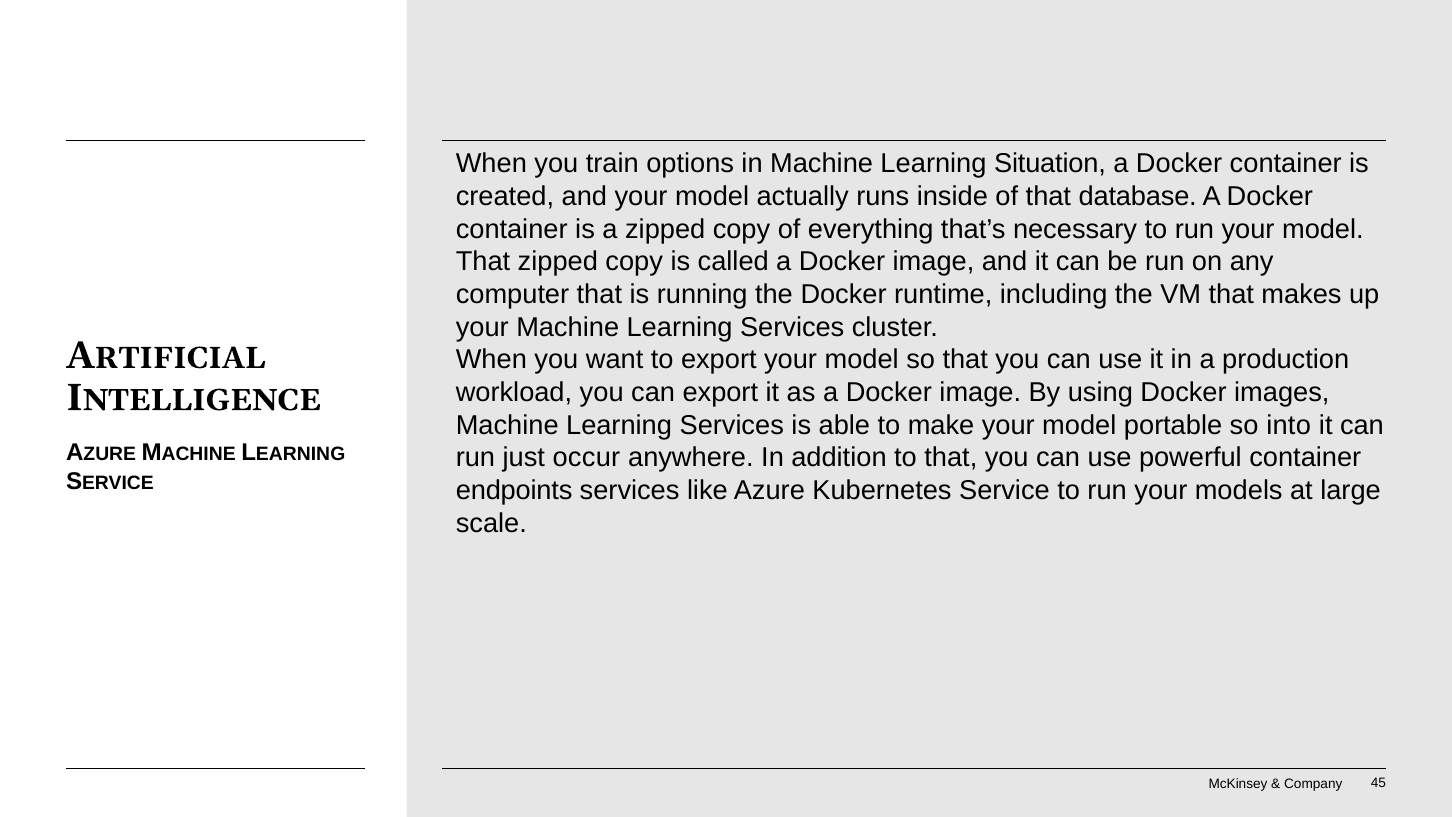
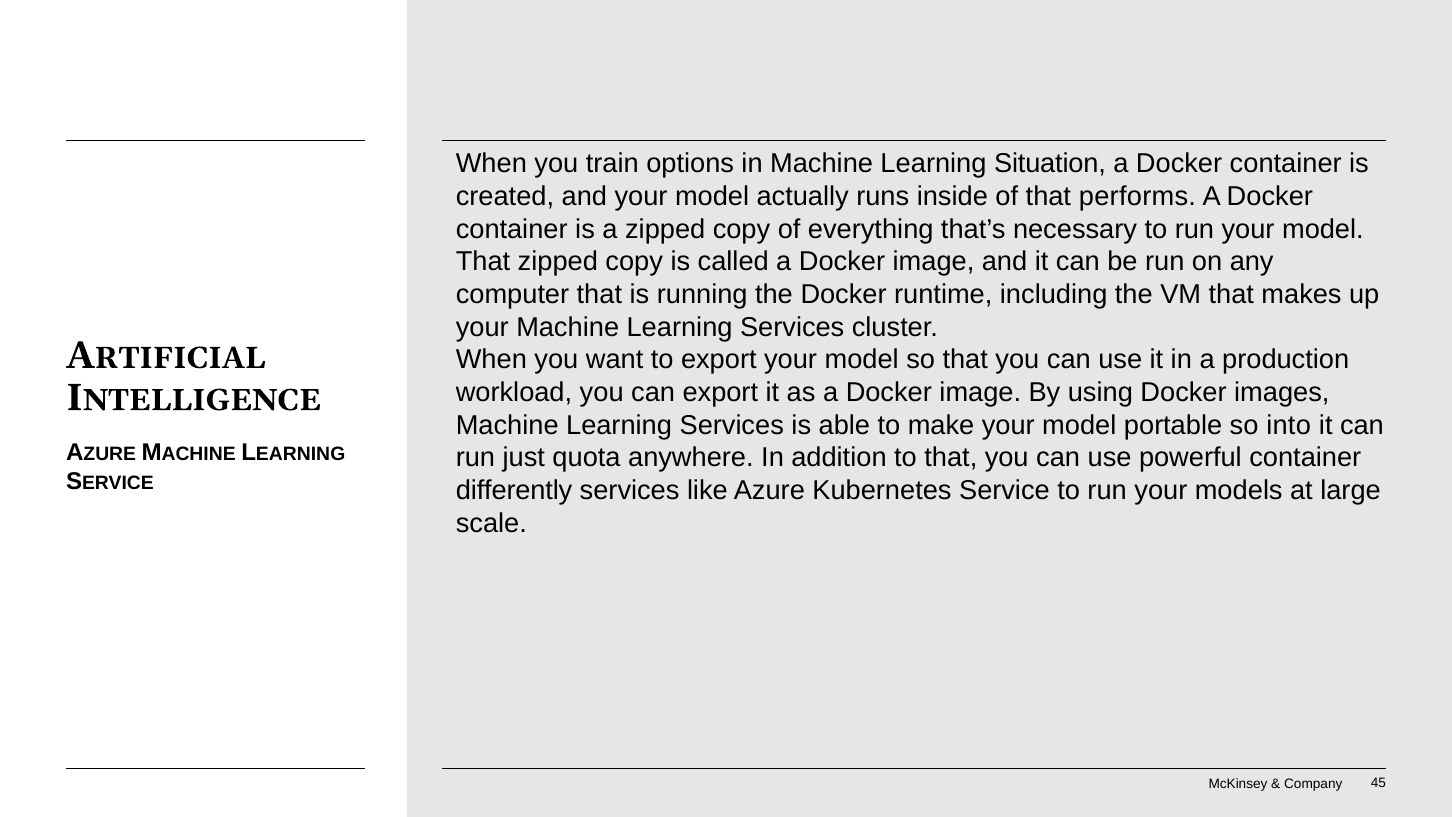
database: database -> performs (1137, 196)
occur: occur -> quota (587, 458)
endpoints: endpoints -> differently (514, 490)
